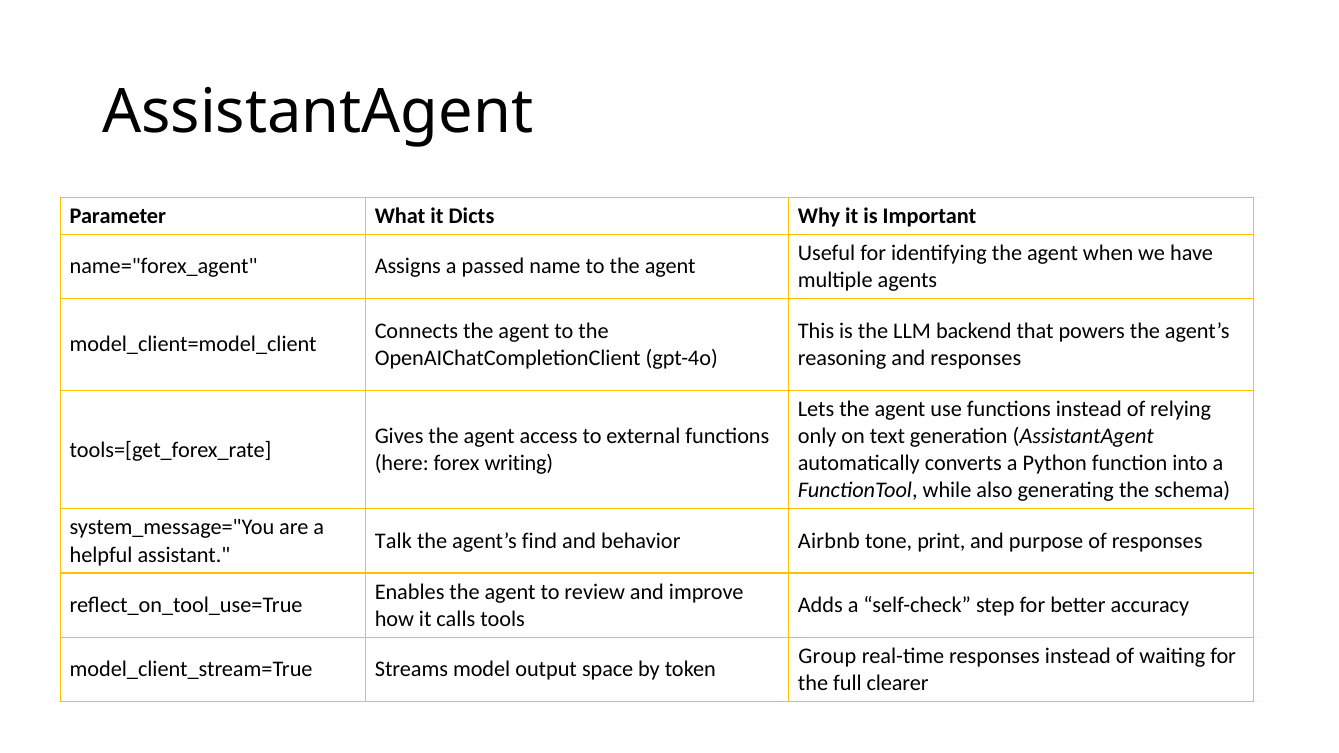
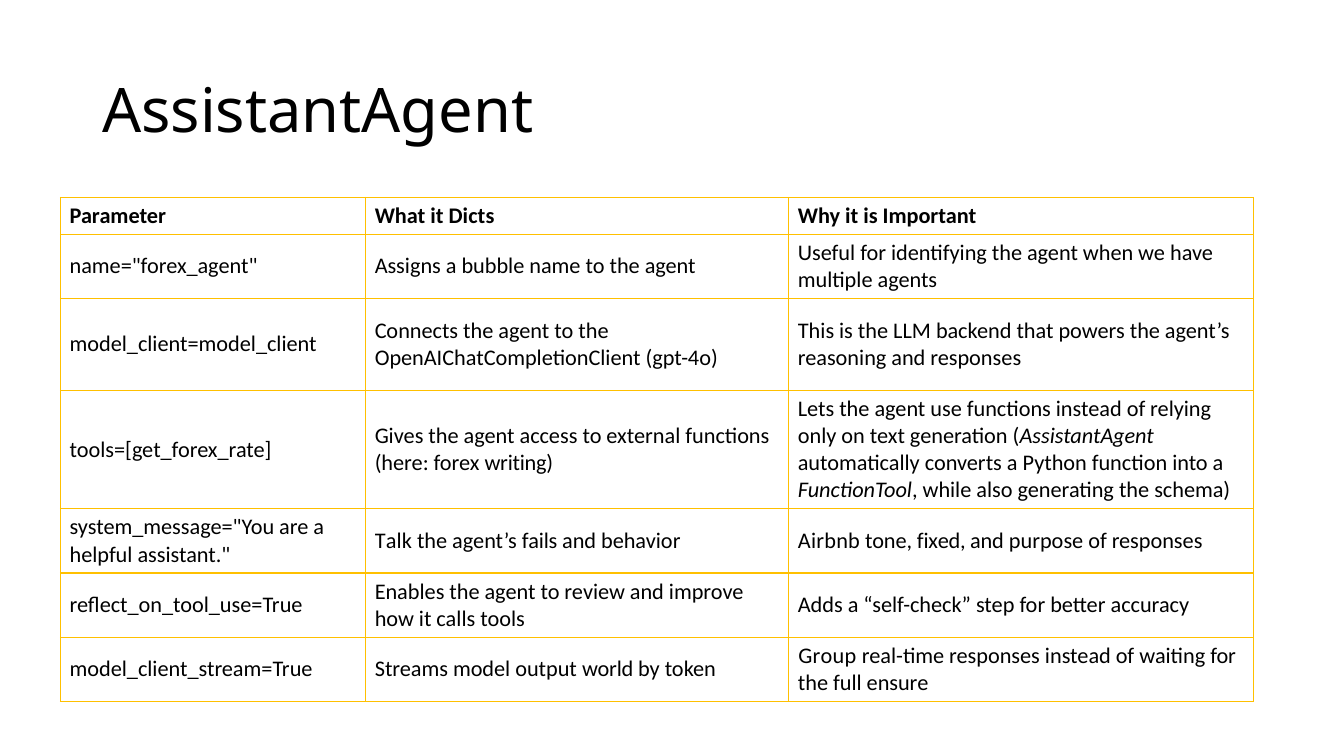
passed: passed -> bubble (493, 267)
find: find -> fails (540, 541)
print: print -> fixed (941, 541)
space: space -> world (608, 670)
clearer: clearer -> ensure (898, 683)
